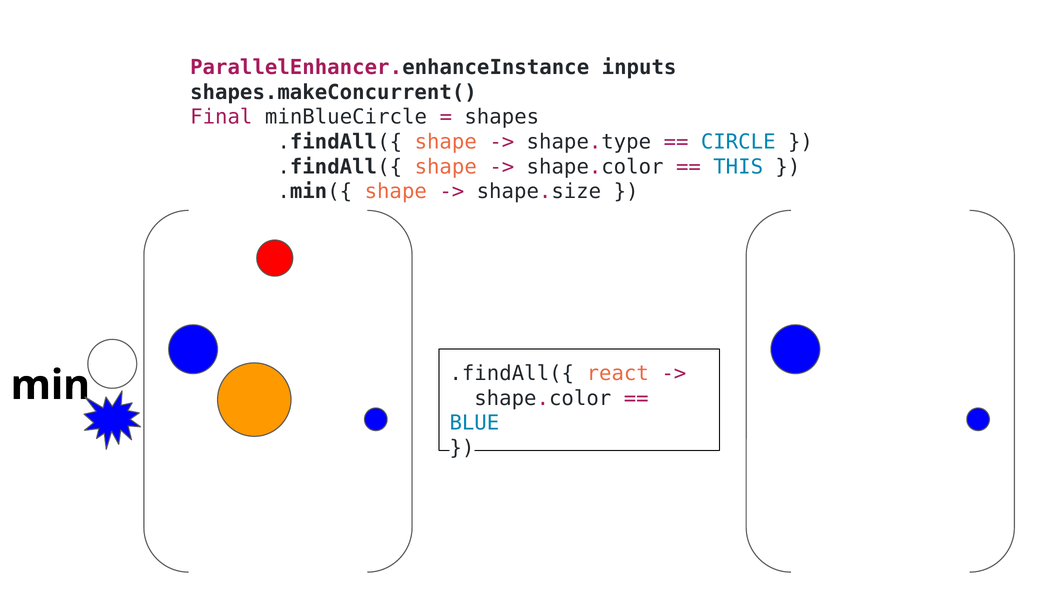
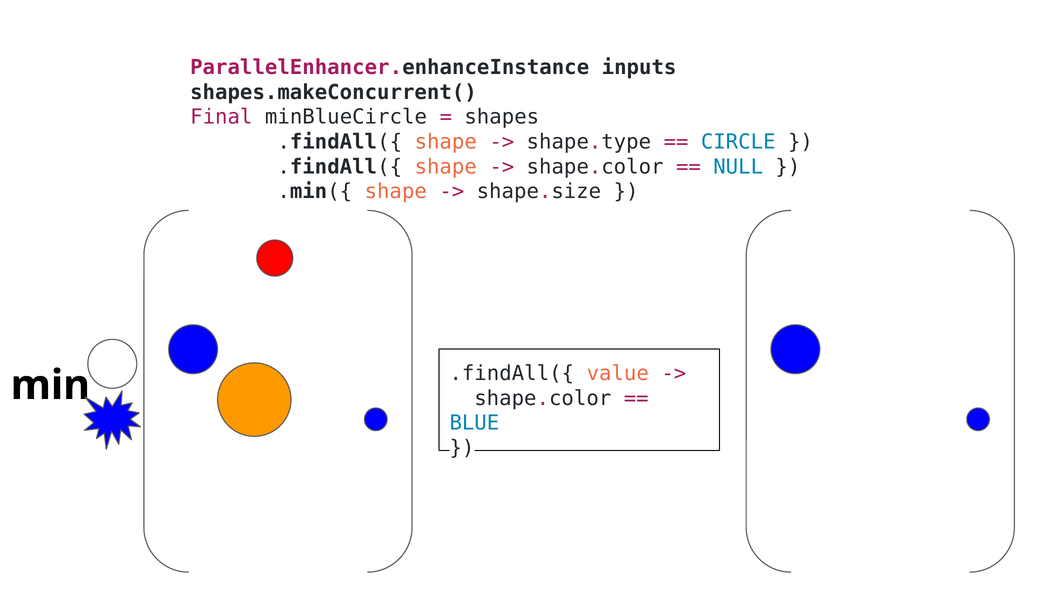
THIS: THIS -> NULL (738, 167)
react: react -> value (618, 373)
